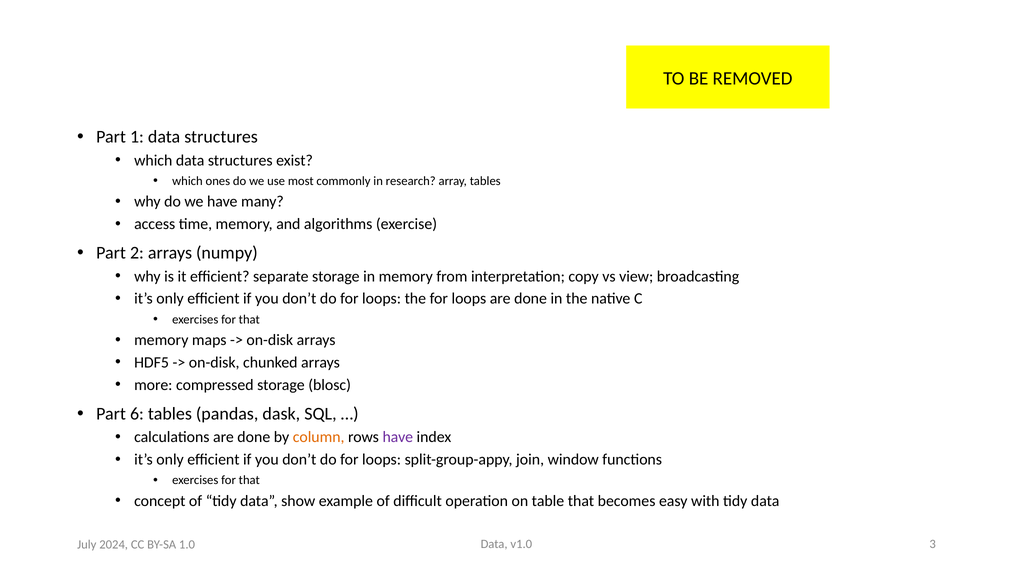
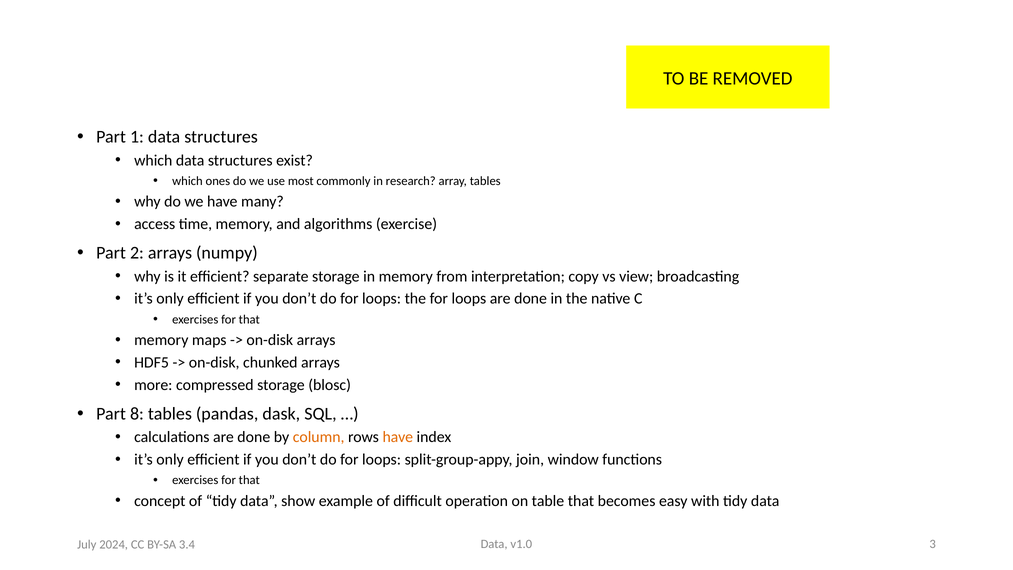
6: 6 -> 8 (137, 413)
have colour: purple -> orange (398, 437)
1.0: 1.0 -> 3.4 (187, 544)
